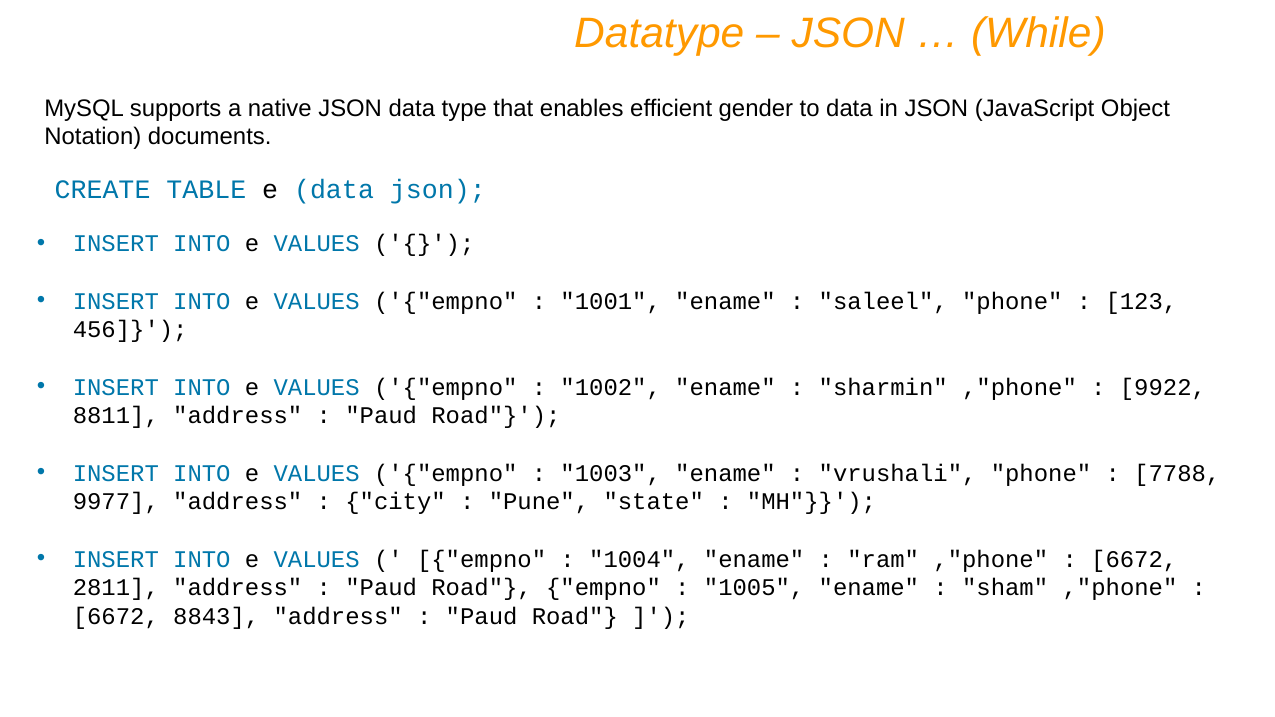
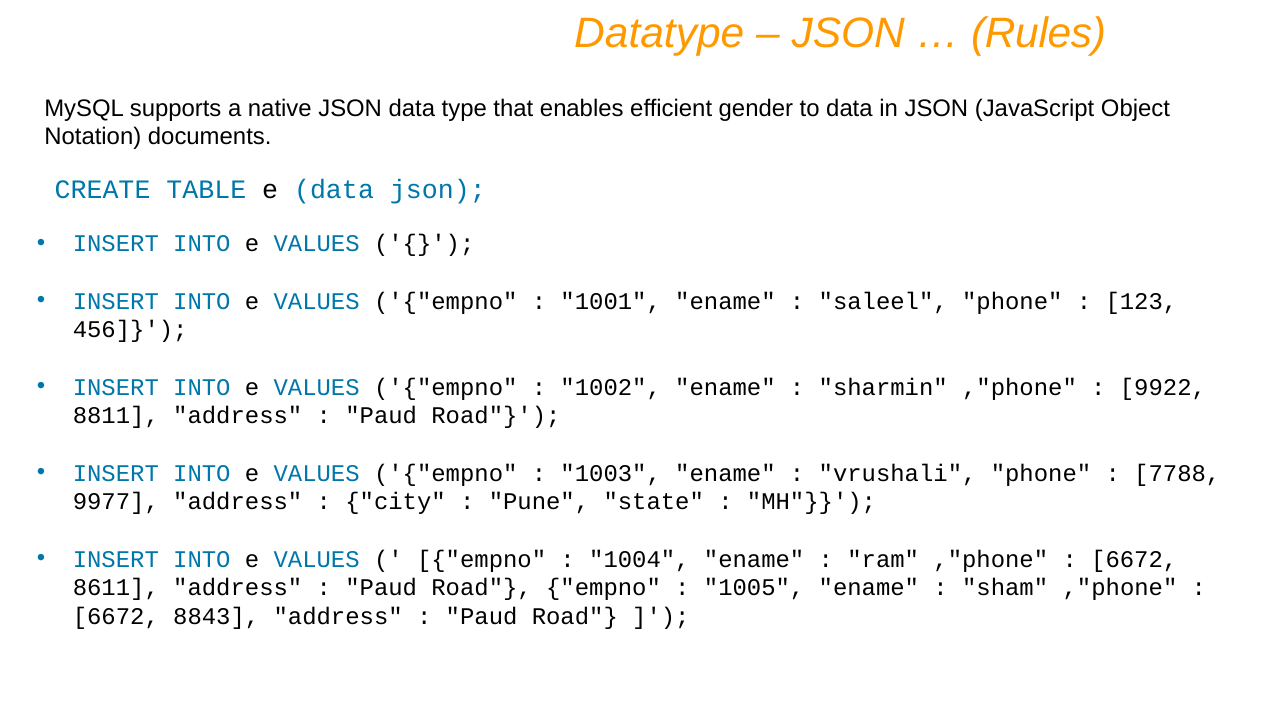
While: While -> Rules (1039, 33)
2811: 2811 -> 8611 (116, 588)
